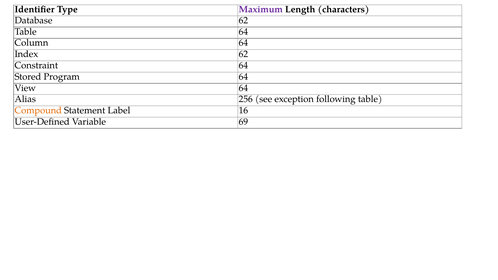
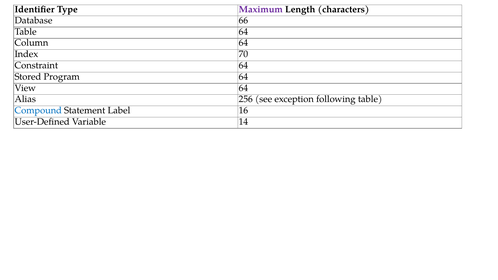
Database 62: 62 -> 66 (243, 20)
Index 62: 62 -> 70 (243, 54)
Compound colour: orange -> blue (38, 111)
69: 69 -> 14 (243, 122)
